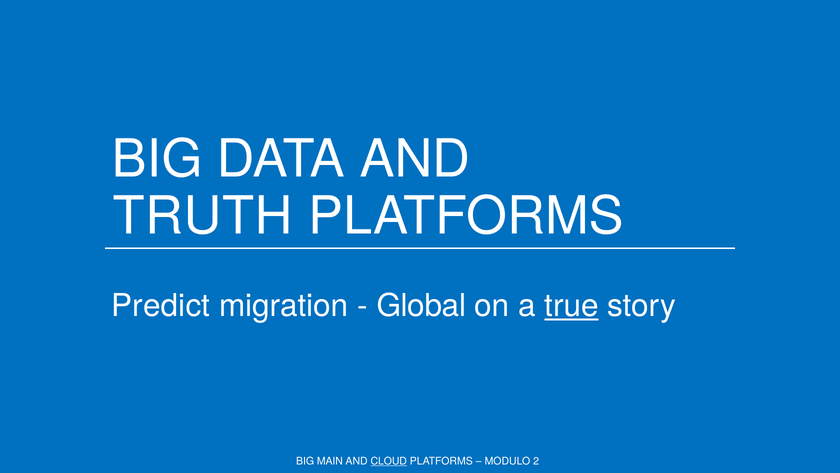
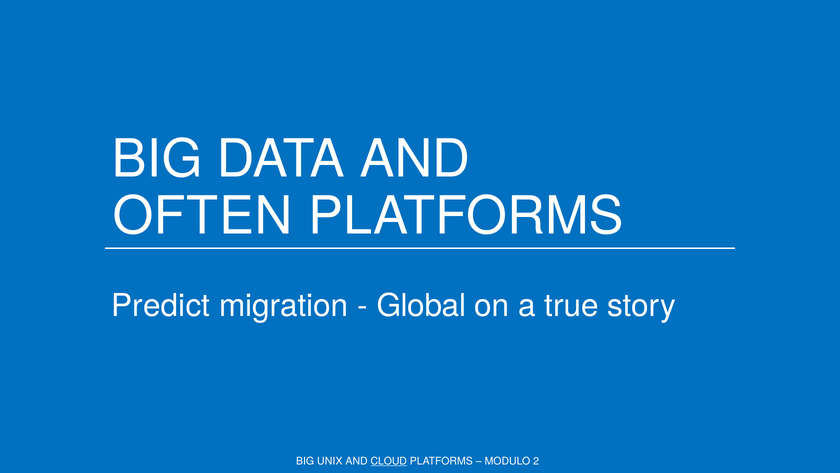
TRUTH: TRUTH -> OFTEN (203, 216)
true underline: present -> none (572, 306)
MAIN: MAIN -> UNIX (330, 461)
